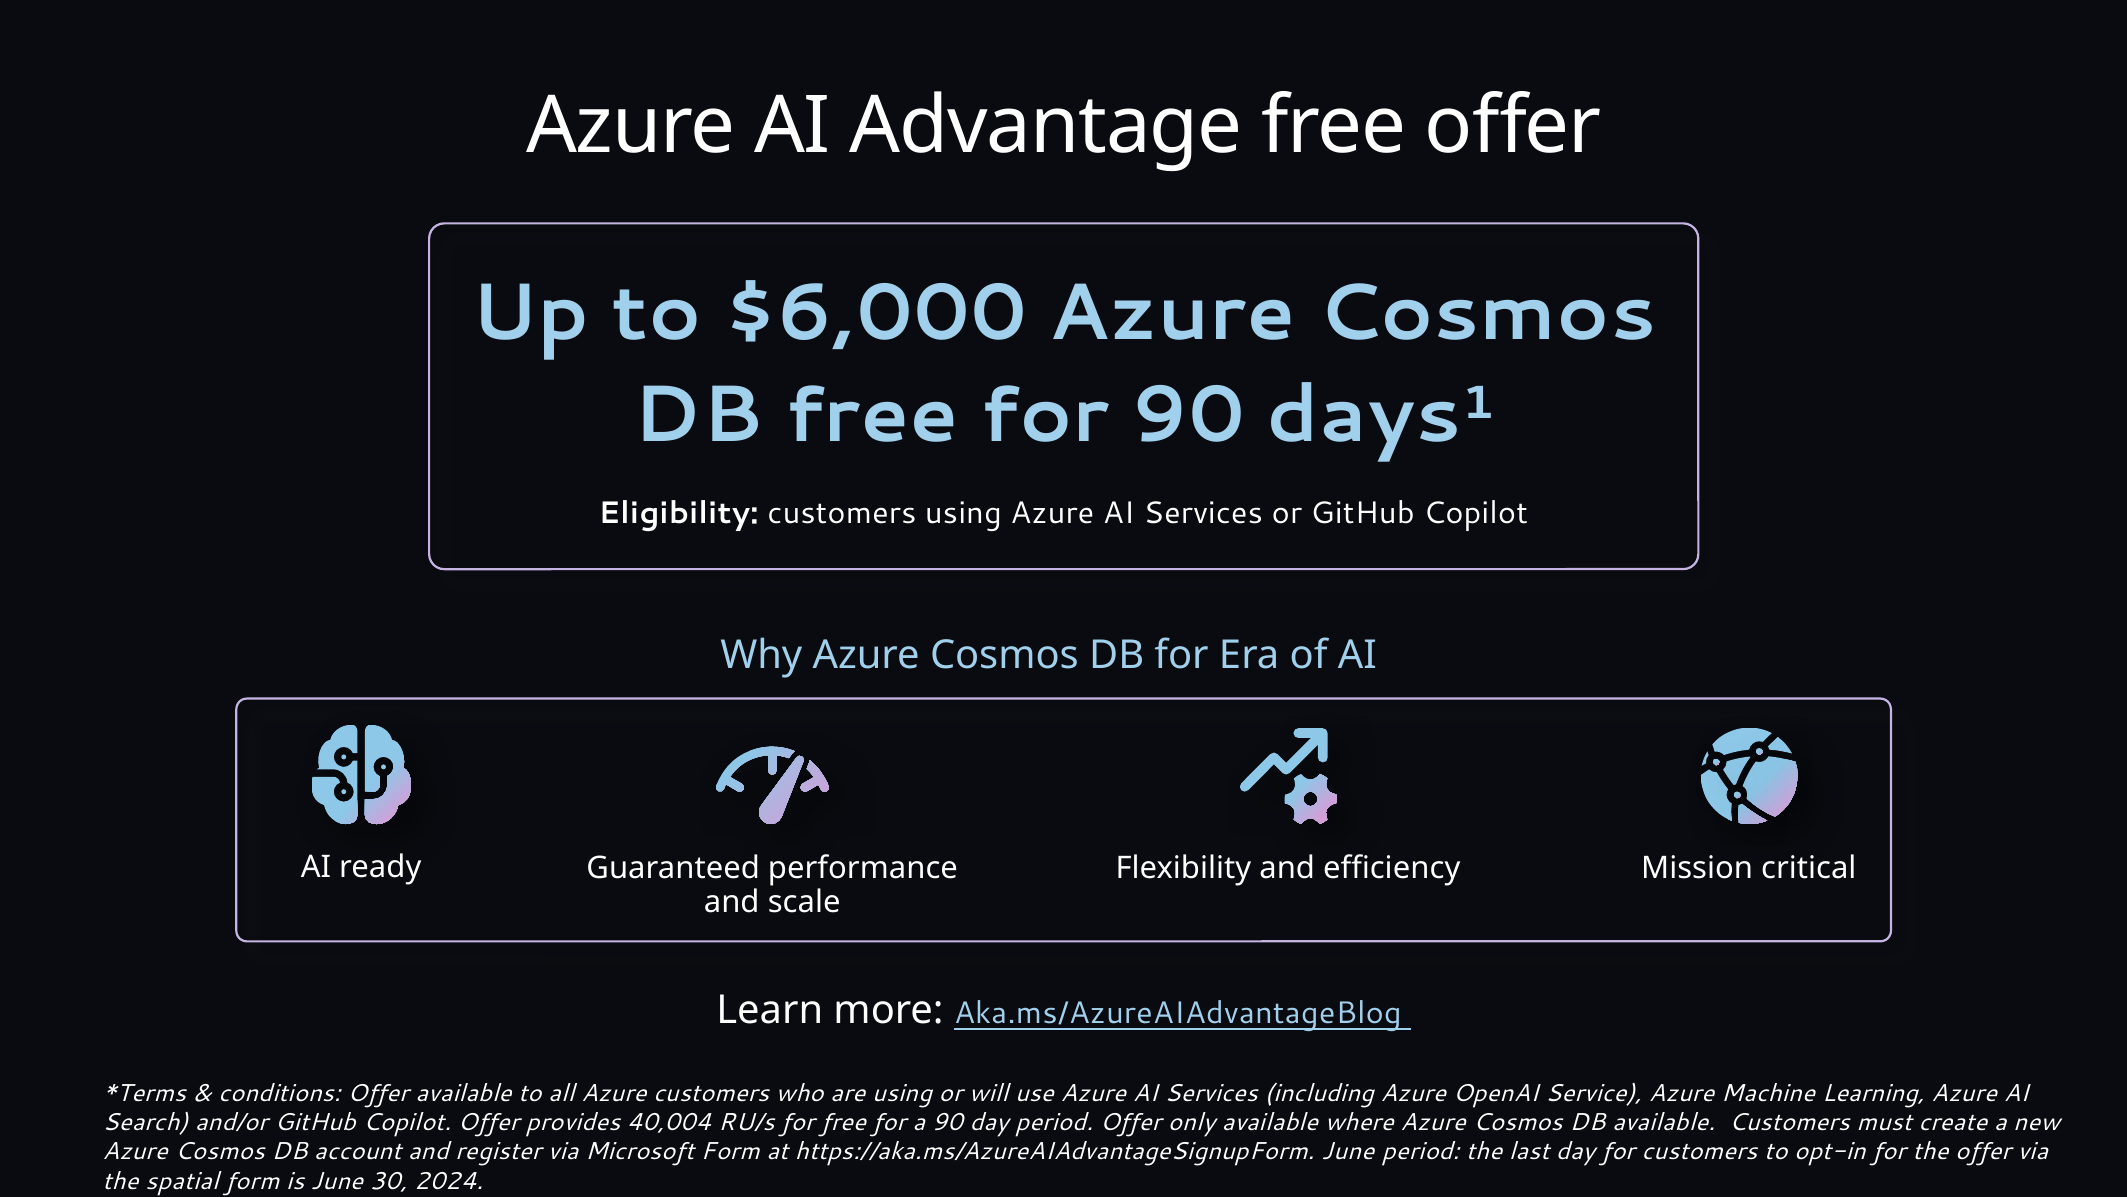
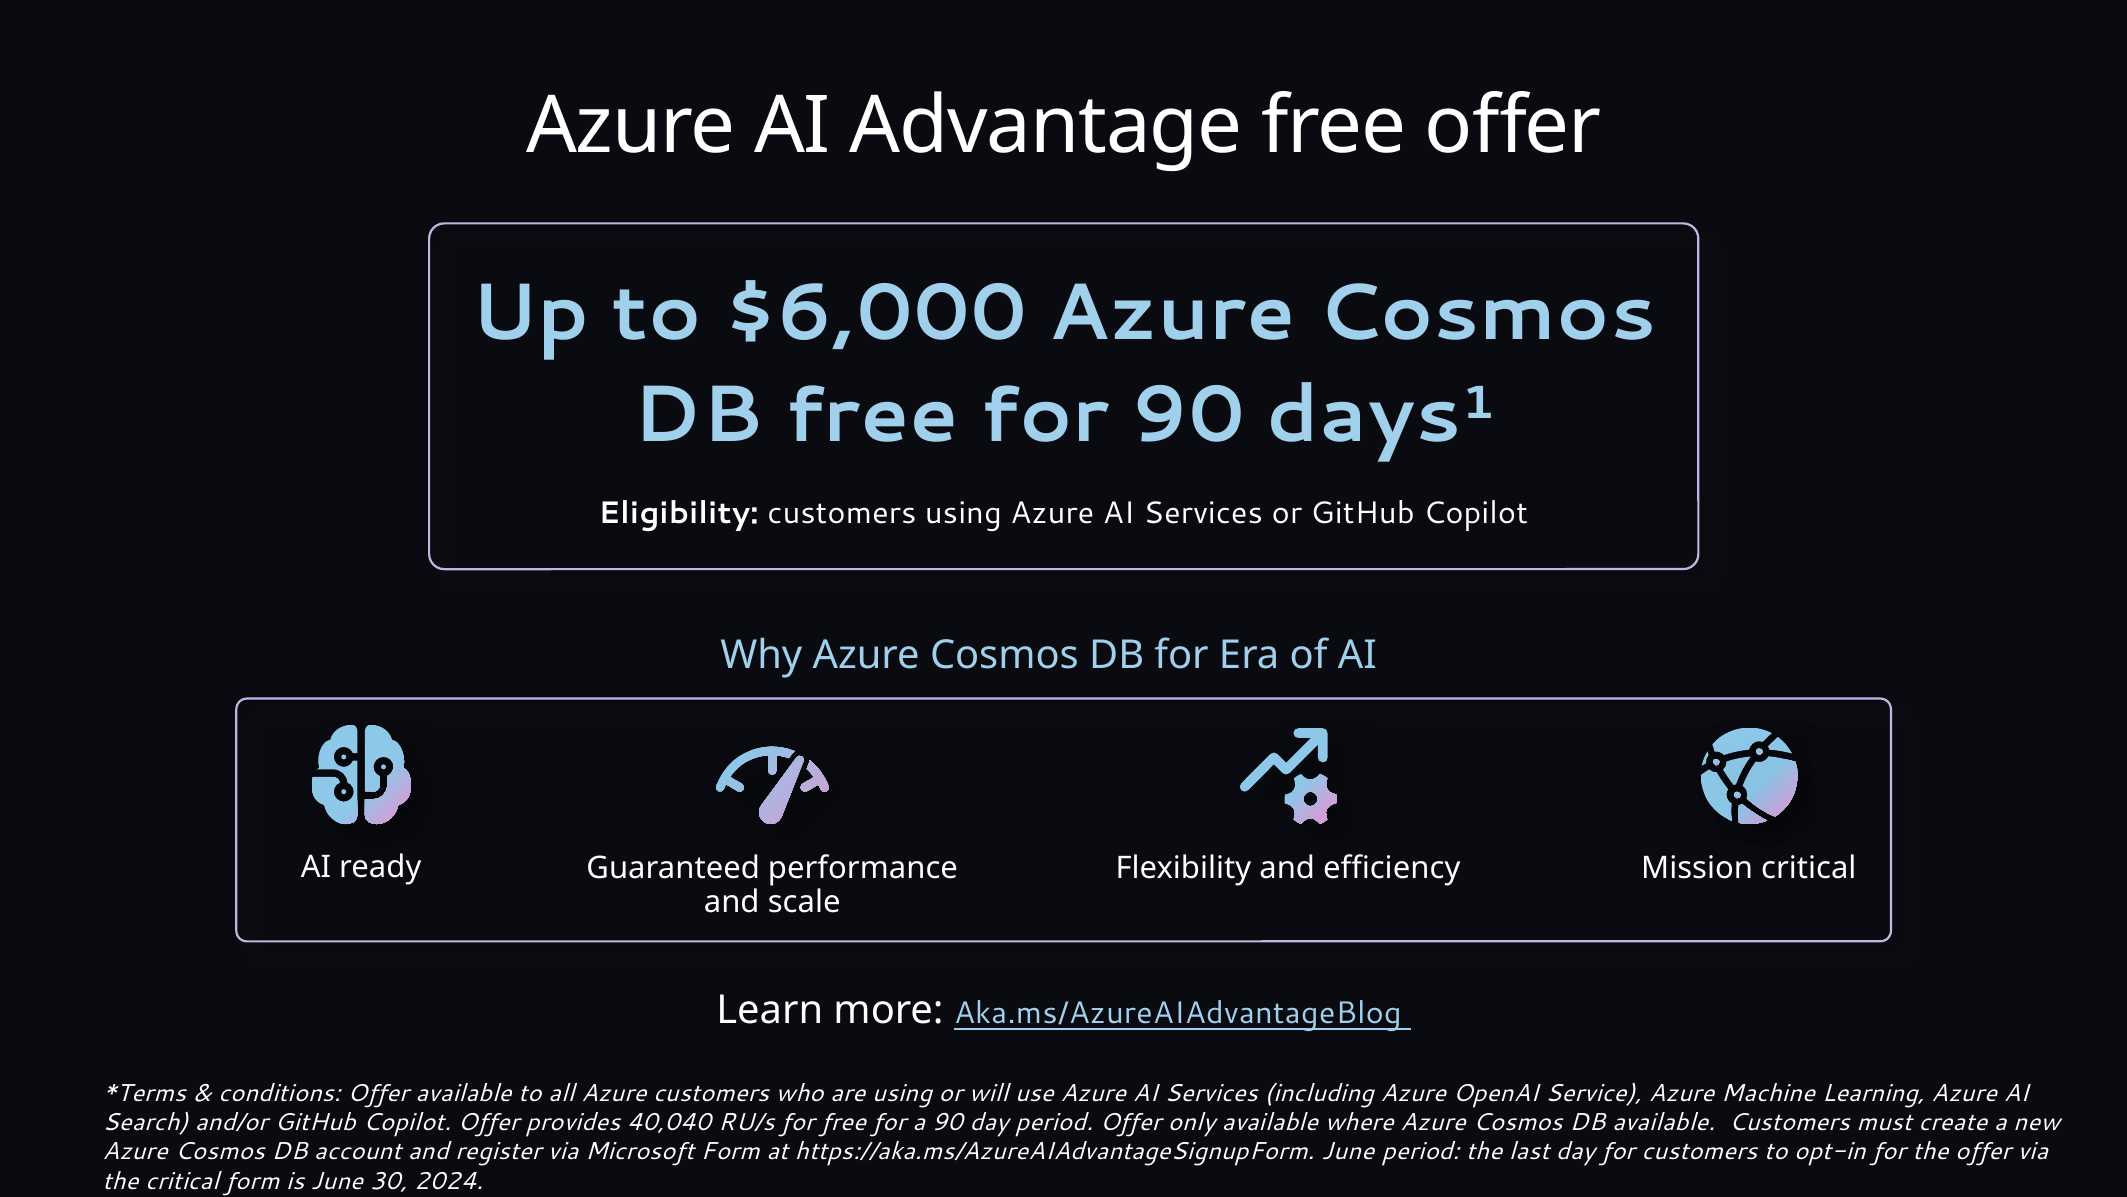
40,004: 40,004 -> 40,040 (669, 1122)
the spatial: spatial -> critical (182, 1181)
